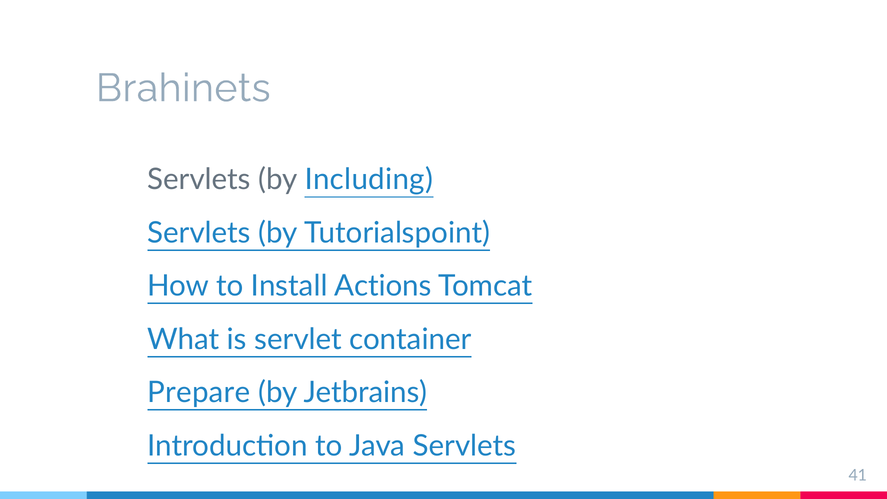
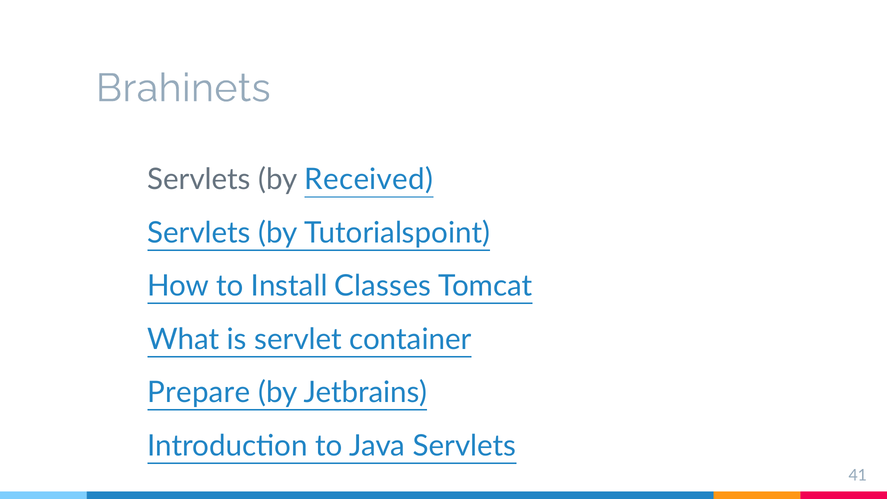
Including: Including -> Received (369, 180)
Actions: Actions -> Classes (383, 286)
